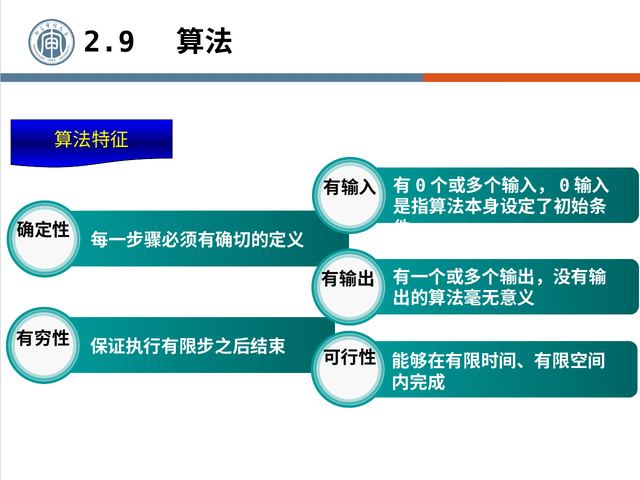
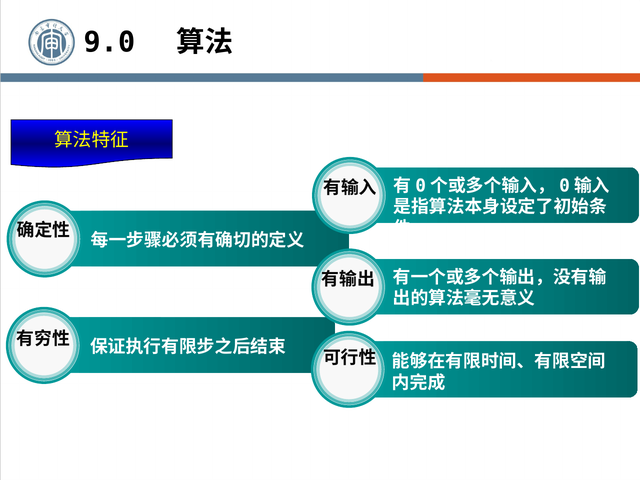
2.9: 2.9 -> 9.0 (109, 43)
